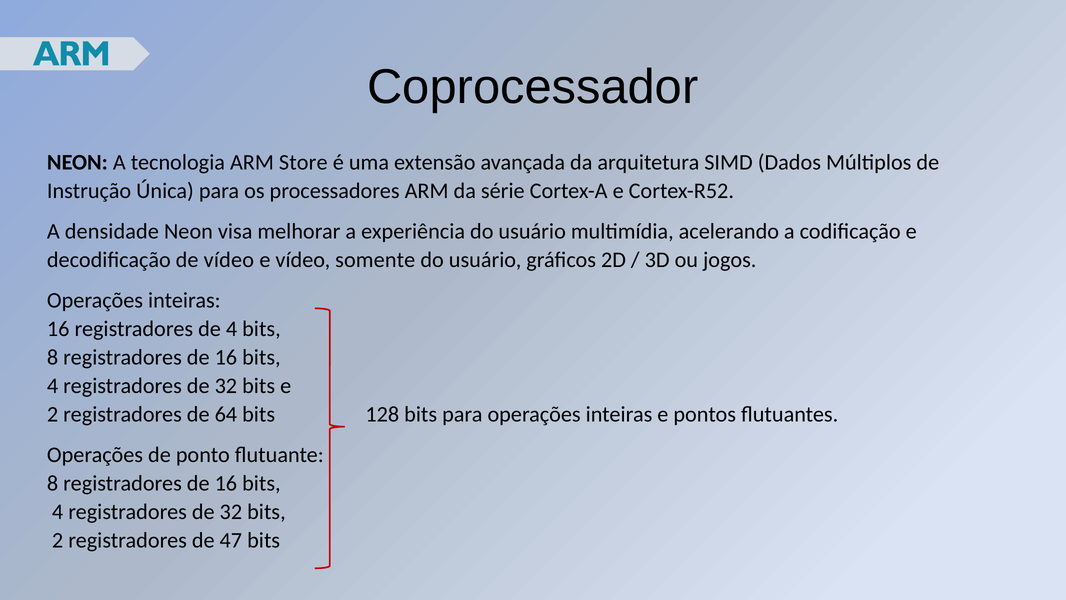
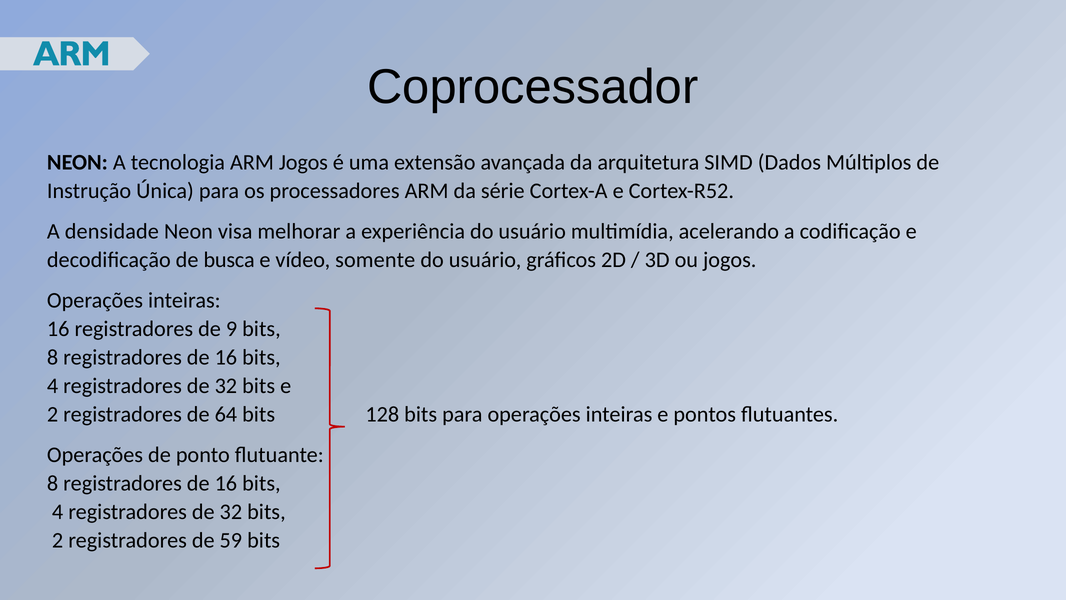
ARM Store: Store -> Jogos (303, 162)
de vídeo: vídeo -> busca (229, 260)
de 4: 4 -> 9 (232, 329)
47: 47 -> 59 (231, 540)
